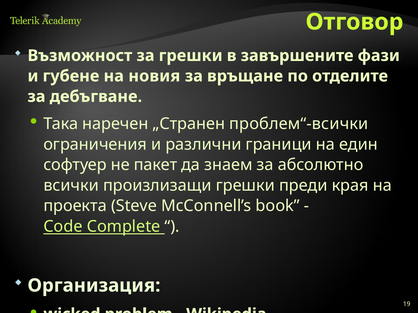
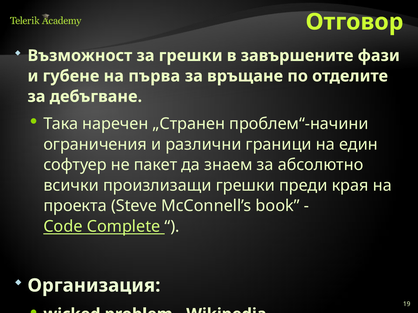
новия: новия -> първа (154, 76)
проблем“-всички: проблем“-всички -> проблем“-начини (299, 124)
